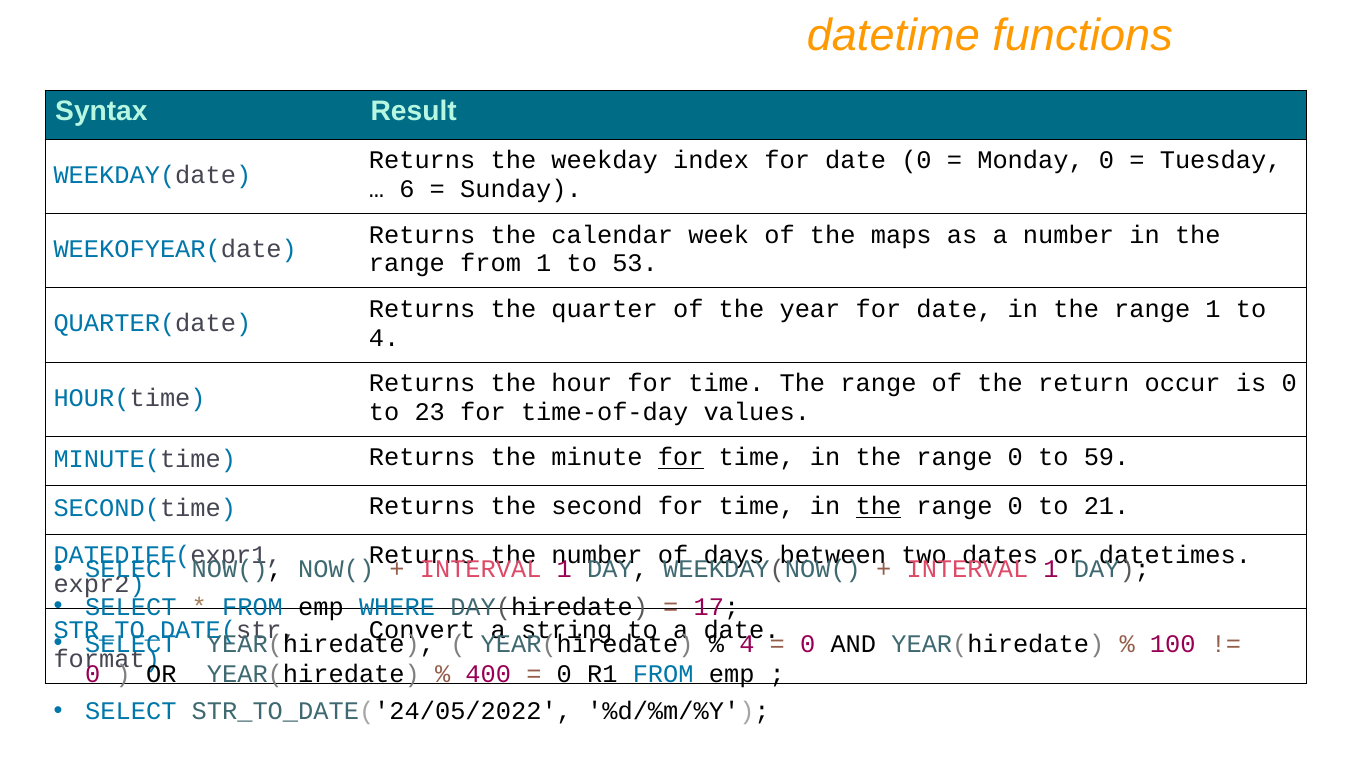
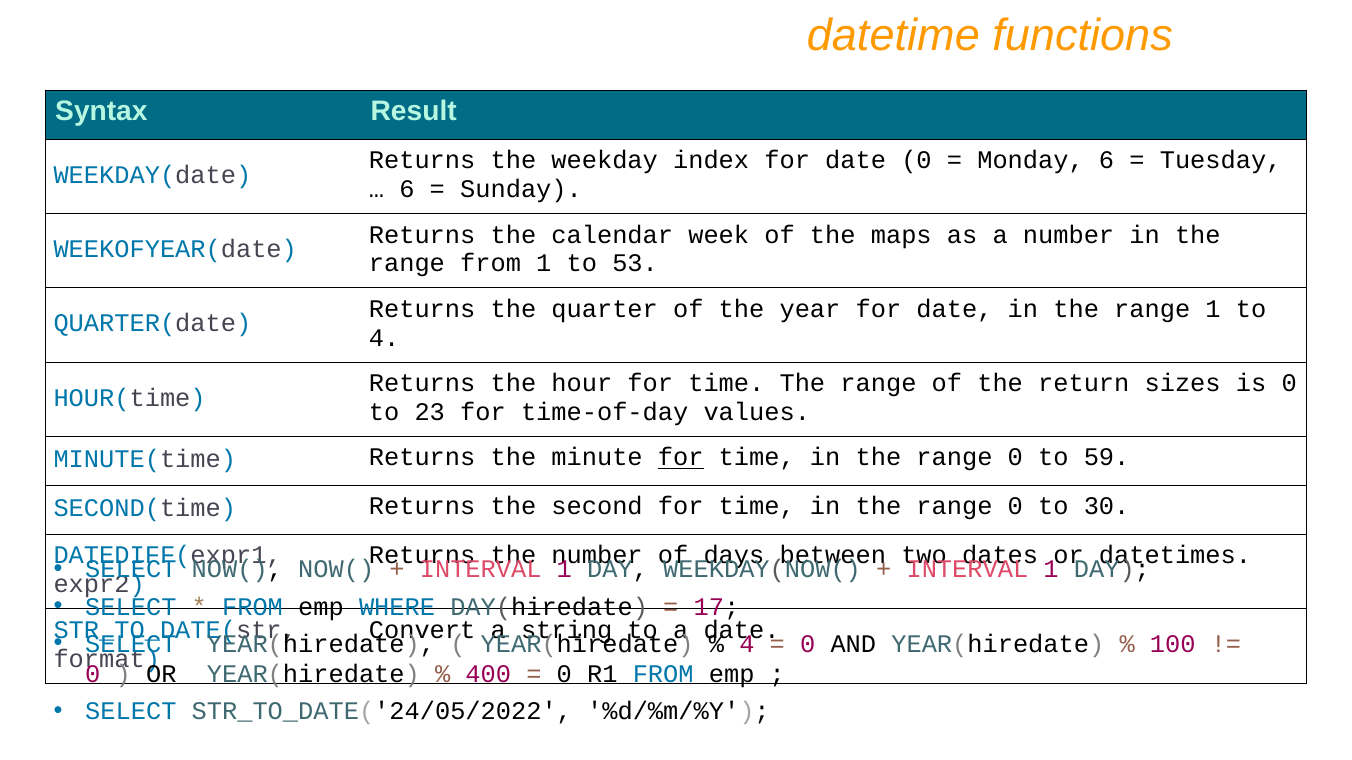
Monday 0: 0 -> 6 (1107, 160)
occur: occur -> sizes (1183, 384)
the underline: present -> none (878, 507)
21: 21 -> 30 (1107, 507)
